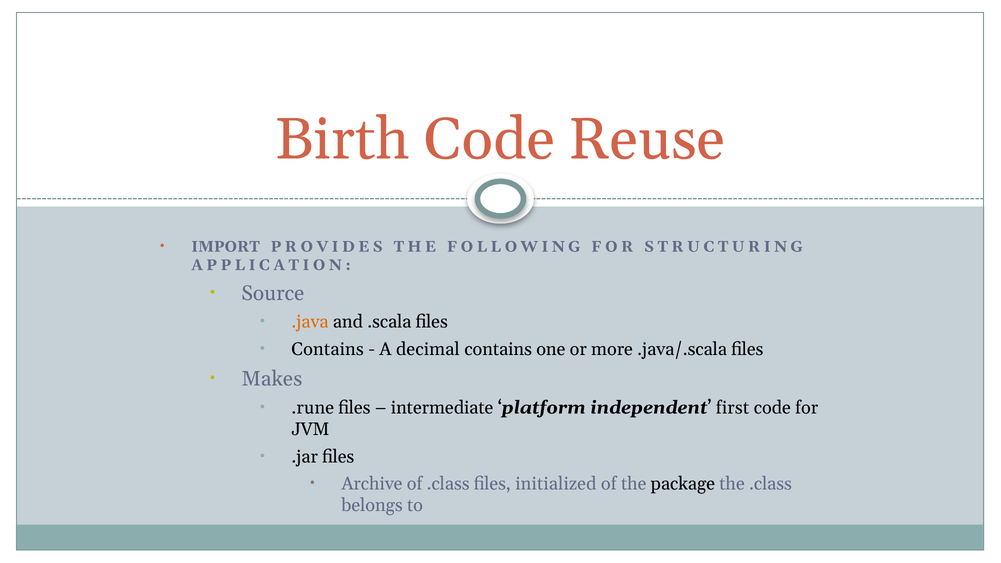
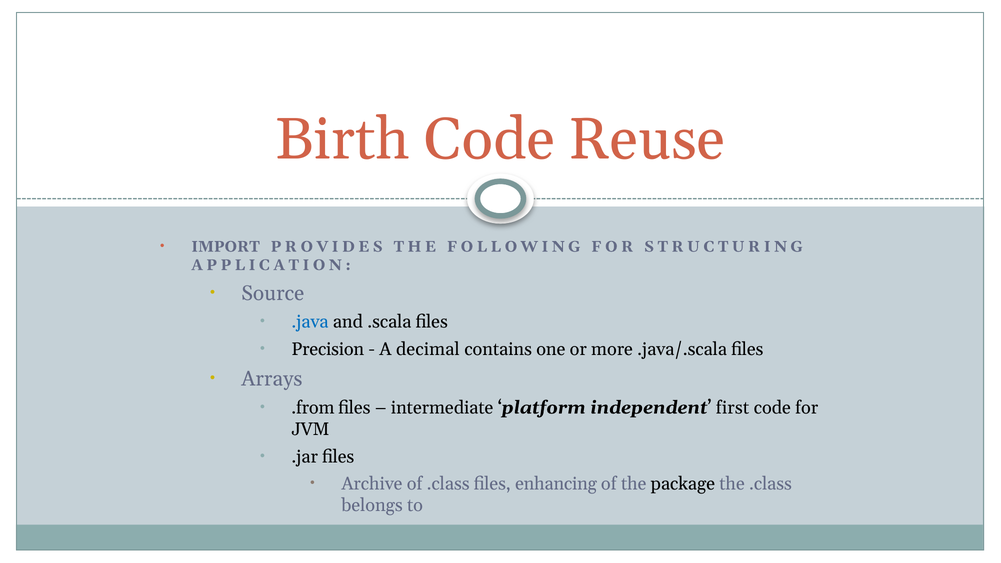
.java colour: orange -> blue (310, 322)
Contains: Contains -> Precision (328, 349)
Makes: Makes -> Arrays (272, 379)
.rune: .rune -> .from (313, 408)
initialized: initialized -> enhancing (556, 484)
